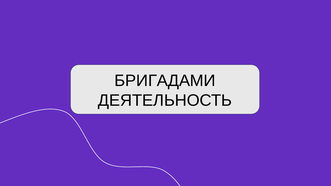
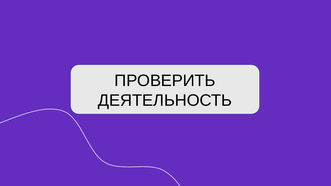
БРИГАДАМИ: БРИГАДАМИ -> ПРОВЕРИТЬ (165, 81)
